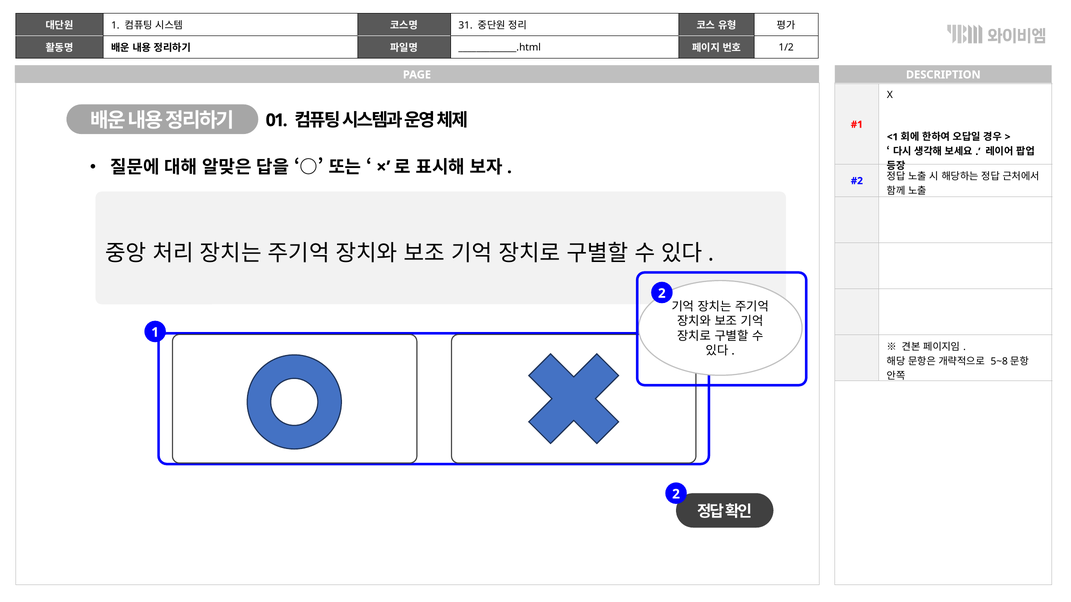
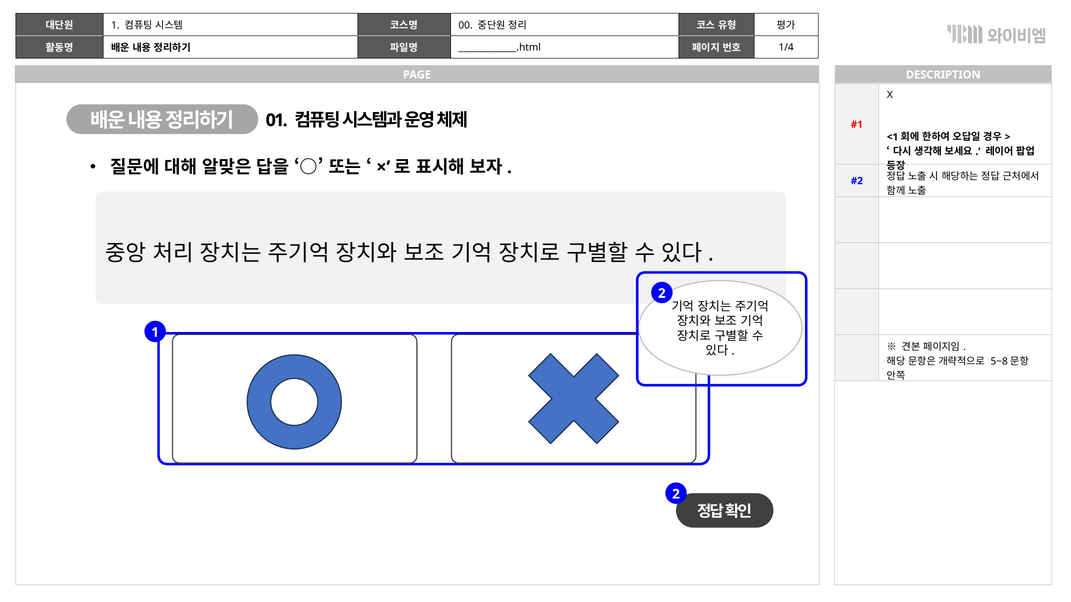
31: 31 -> 00 (466, 25)
1/2: 1/2 -> 1/4 (786, 48)
